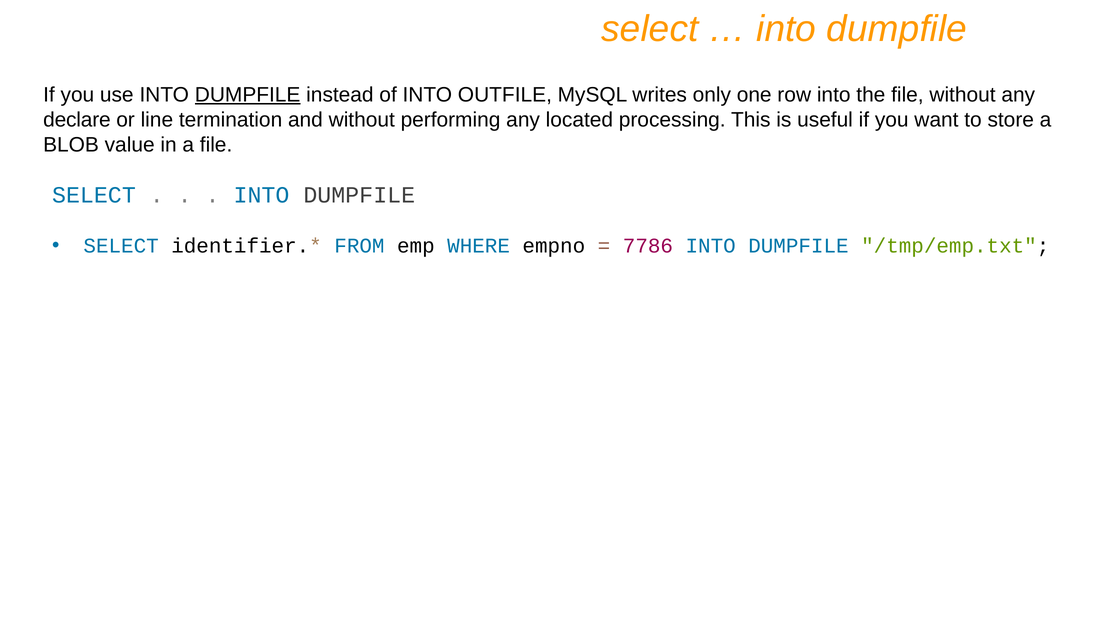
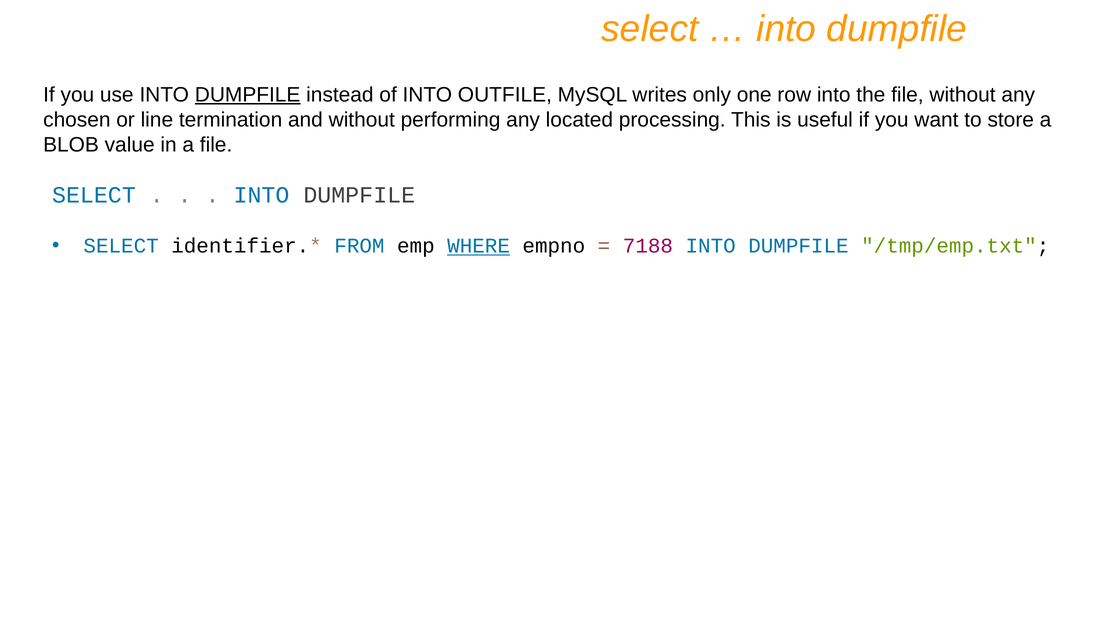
declare: declare -> chosen (77, 120)
WHERE underline: none -> present (479, 246)
7786: 7786 -> 7188 (648, 246)
